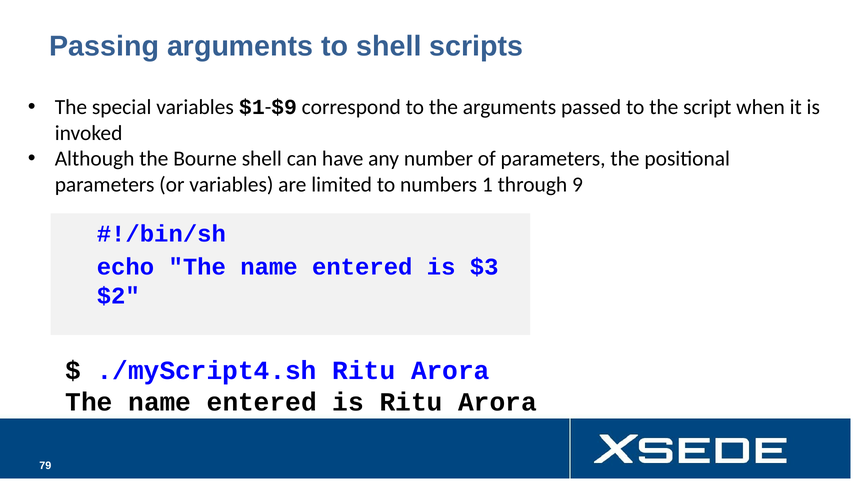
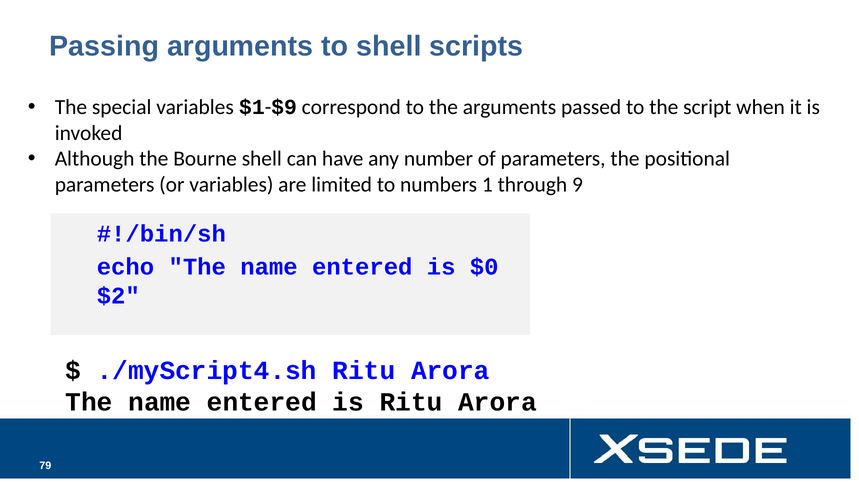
$3: $3 -> $0 (484, 267)
